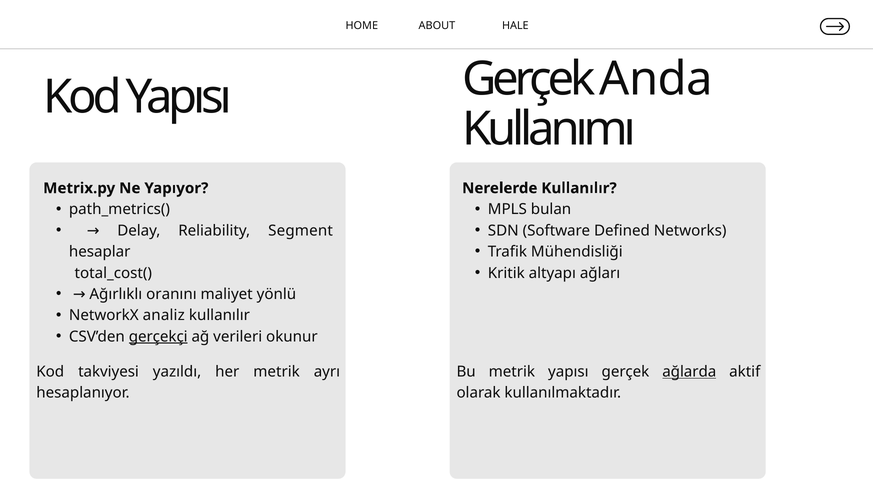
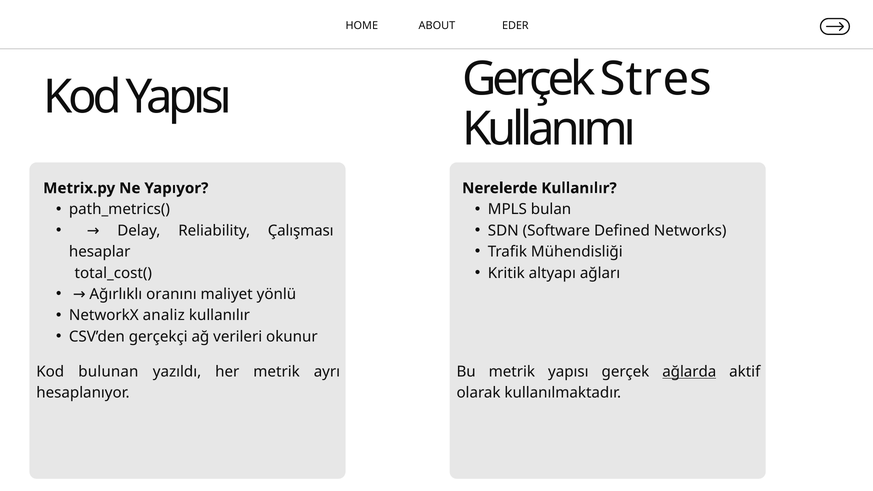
HALE: HALE -> EDER (515, 25)
Anda: Anda -> Stres (656, 79)
Segment: Segment -> Çalışması (301, 231)
gerçekçi underline: present -> none (158, 337)
takviyesi: takviyesi -> bulunan (108, 372)
